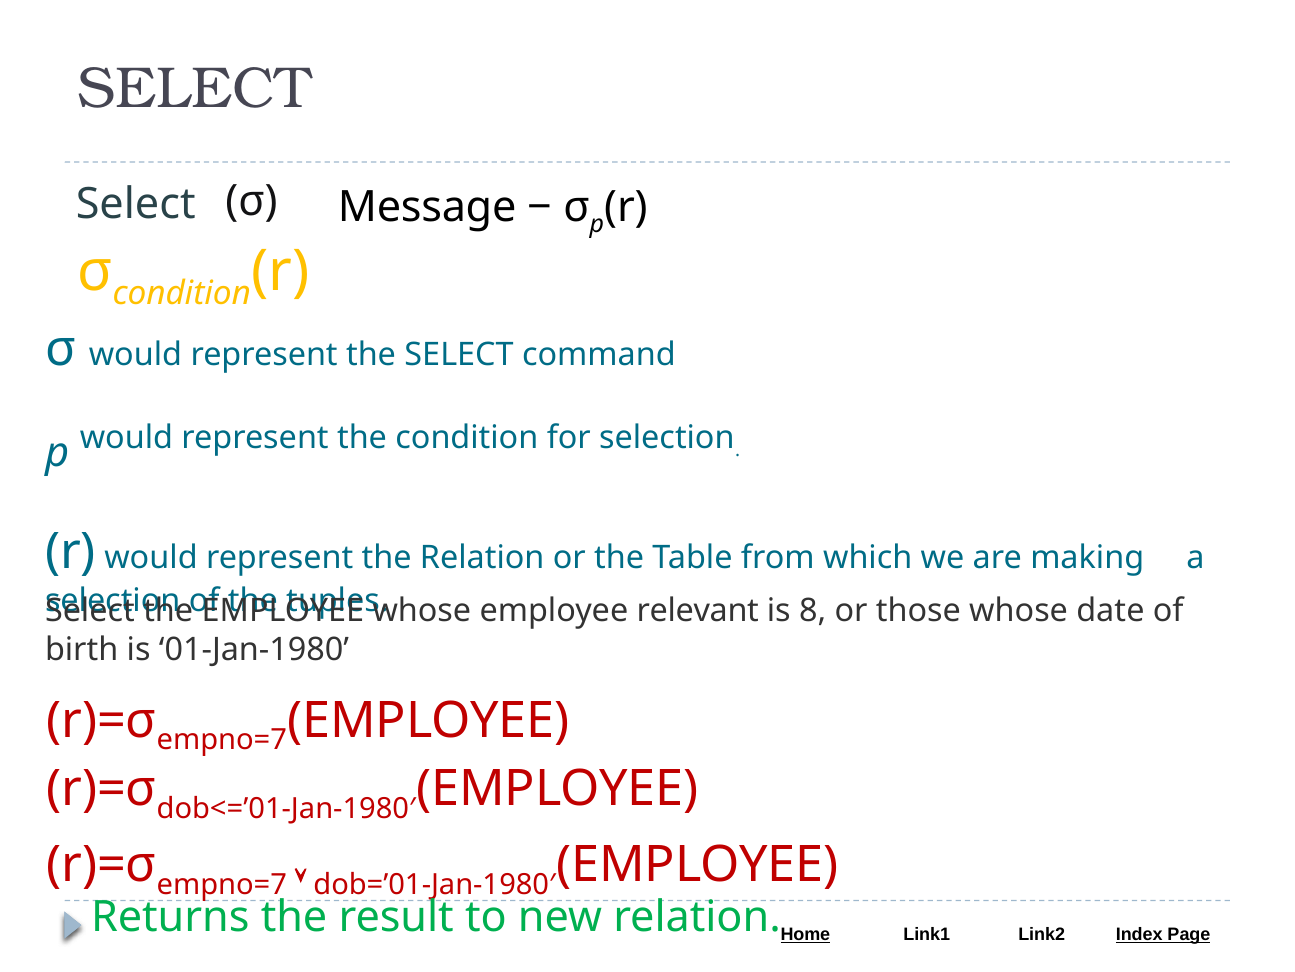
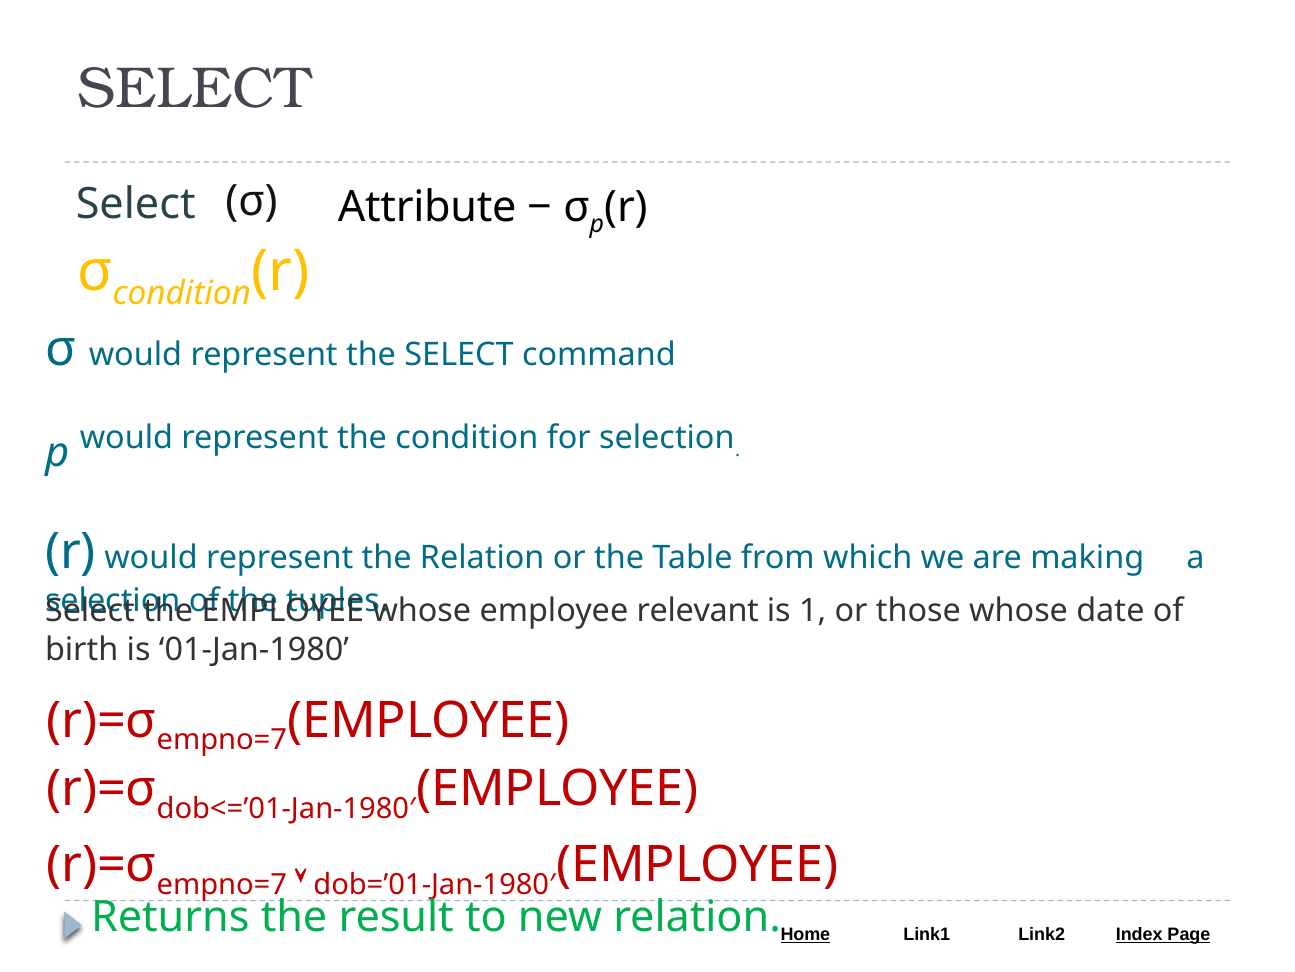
Message: Message -> Attribute (427, 207)
8: 8 -> 1 (813, 611)
